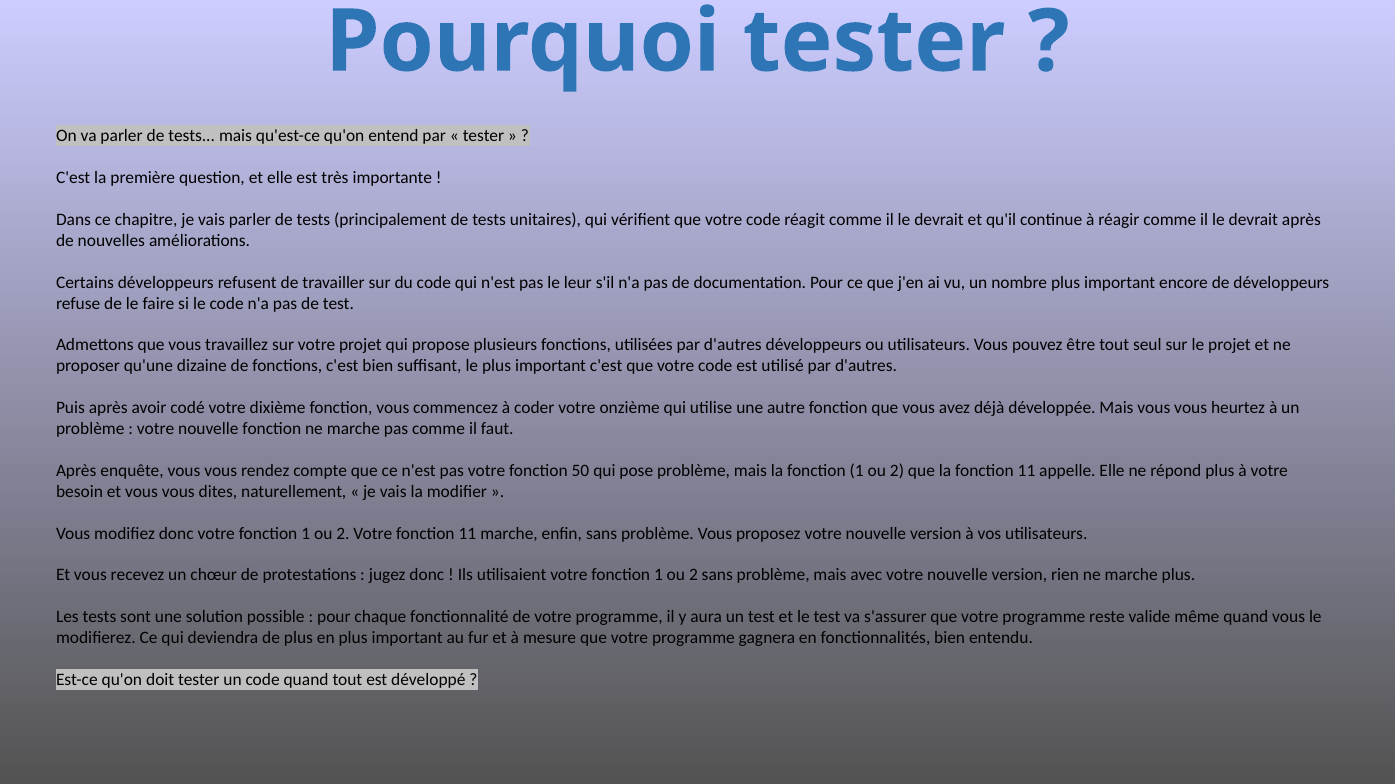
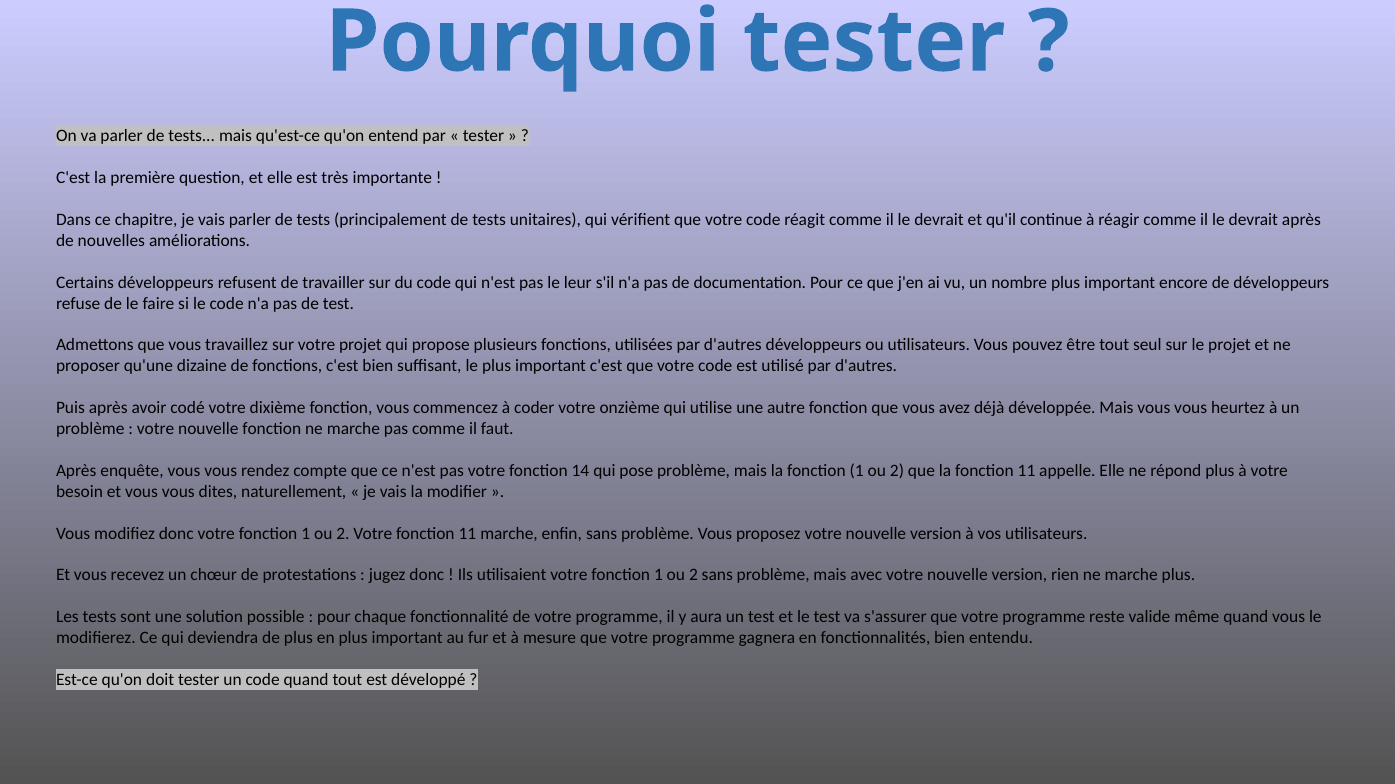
50: 50 -> 14 (580, 471)
